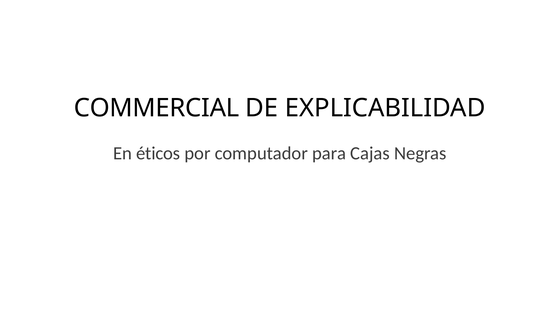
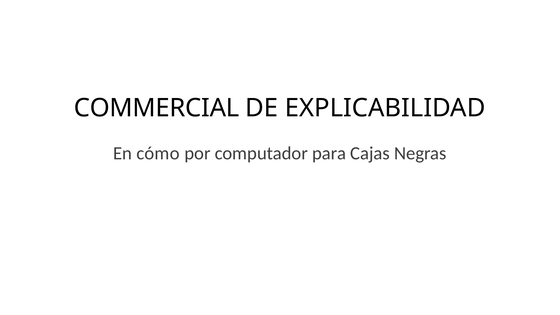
éticos: éticos -> cómo (158, 153)
